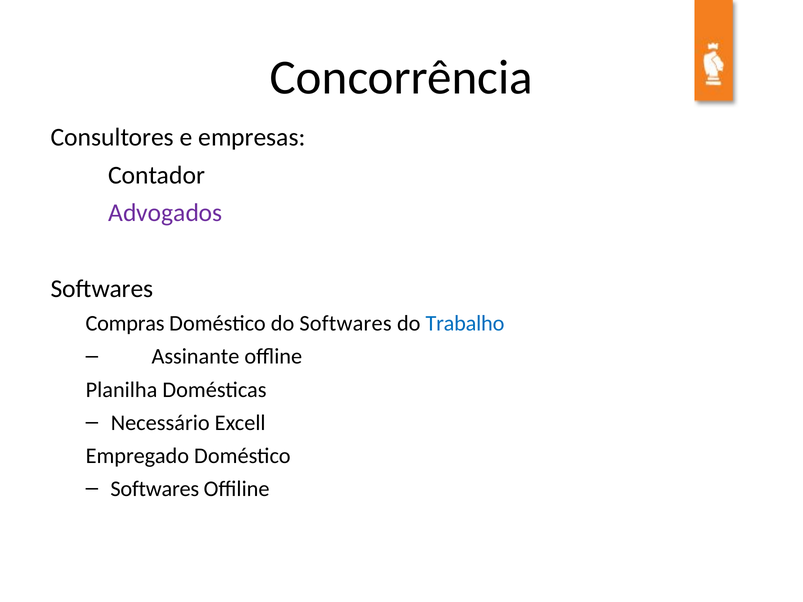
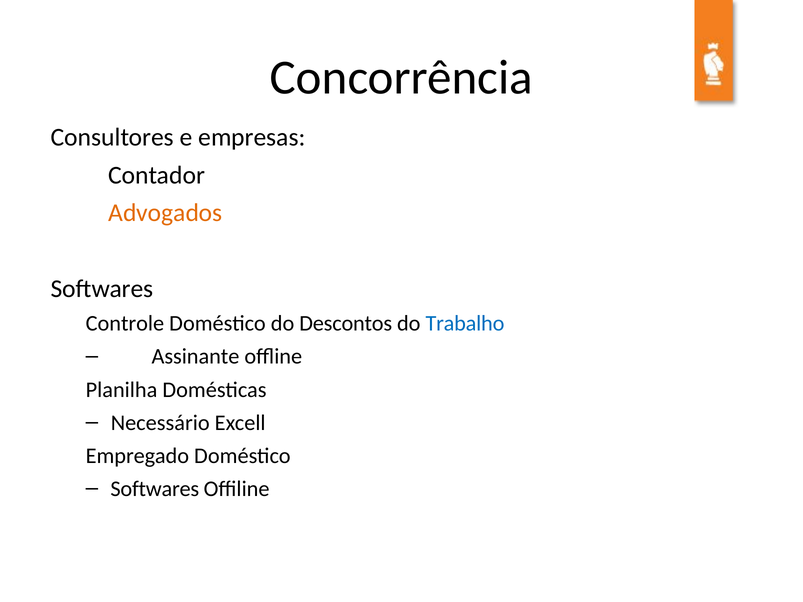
Advogados colour: purple -> orange (165, 213)
Compras: Compras -> Controle (125, 324)
do Softwares: Softwares -> Descontos (346, 324)
